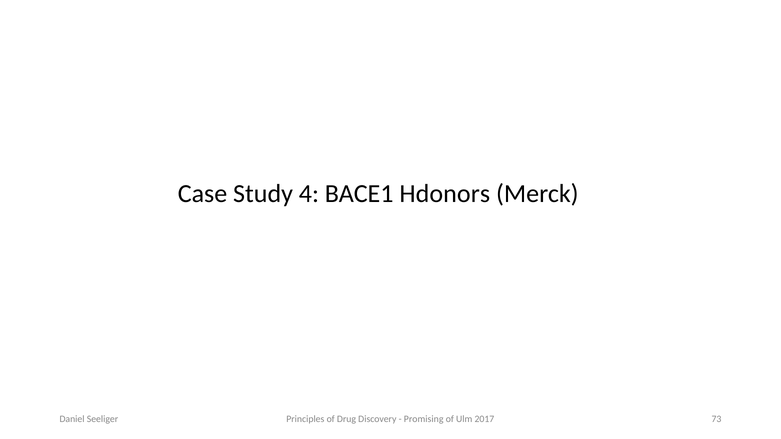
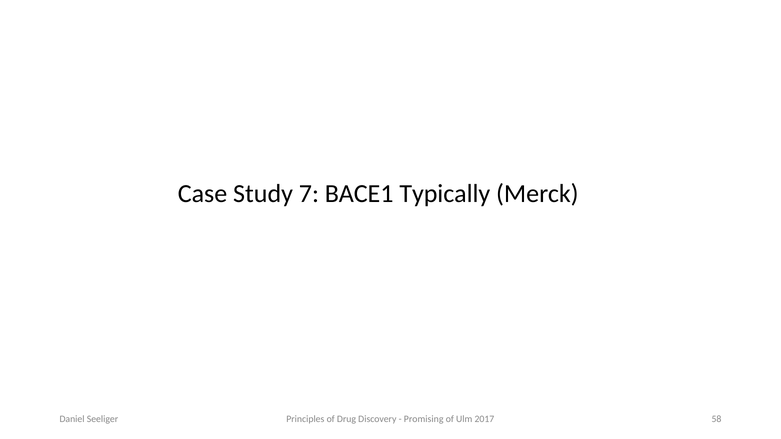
4: 4 -> 7 (309, 194)
Hdonors: Hdonors -> Typically (445, 194)
73: 73 -> 58 (716, 419)
